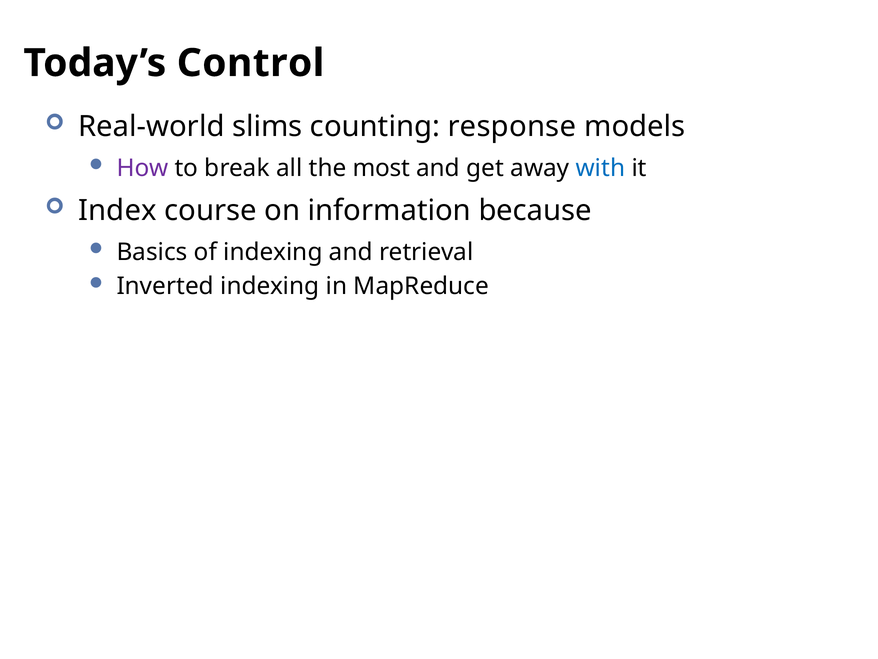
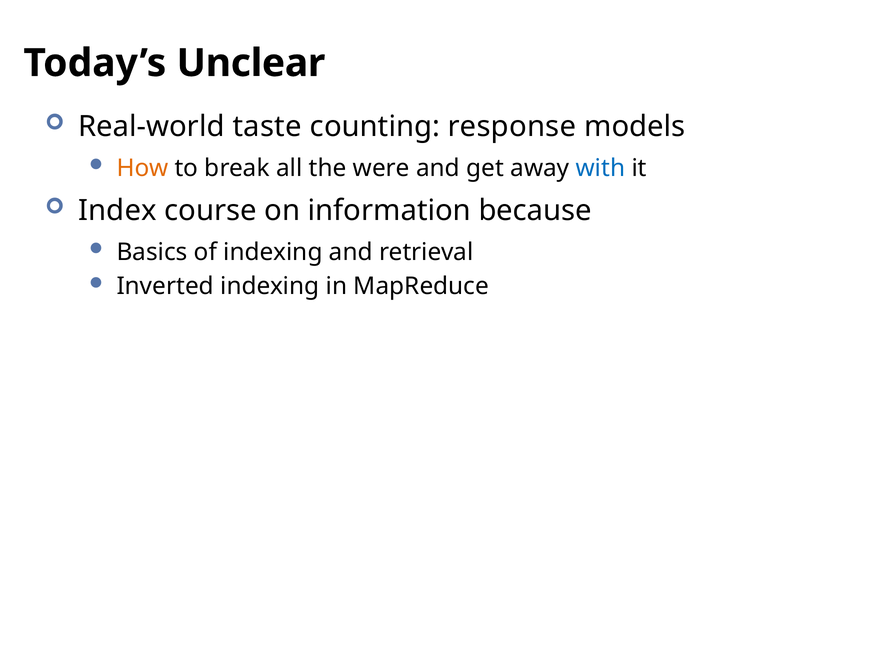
Control: Control -> Unclear (251, 63)
slims: slims -> taste (267, 126)
How colour: purple -> orange (143, 168)
most: most -> were (381, 168)
